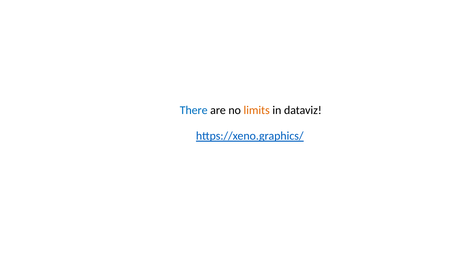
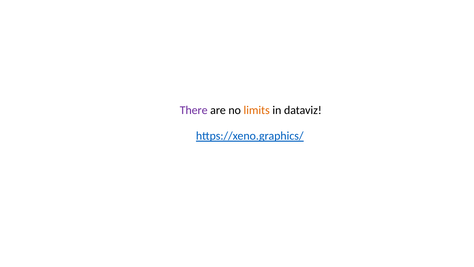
There colour: blue -> purple (194, 110)
